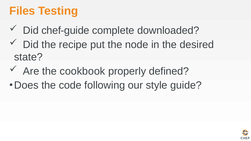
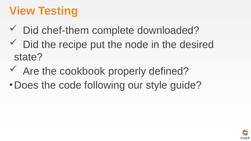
Files: Files -> View (22, 11)
chef-guide: chef-guide -> chef-them (65, 31)
